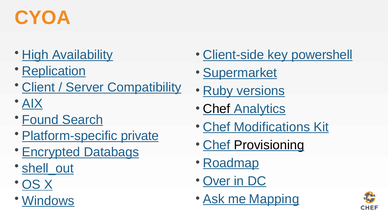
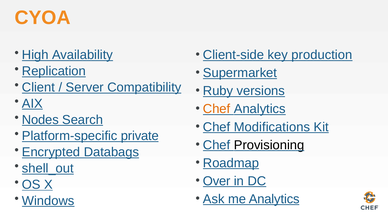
powershell: powershell -> production (322, 55)
Chef colour: black -> orange (217, 109)
Found: Found -> Nodes (40, 119)
me Mapping: Mapping -> Analytics (274, 198)
